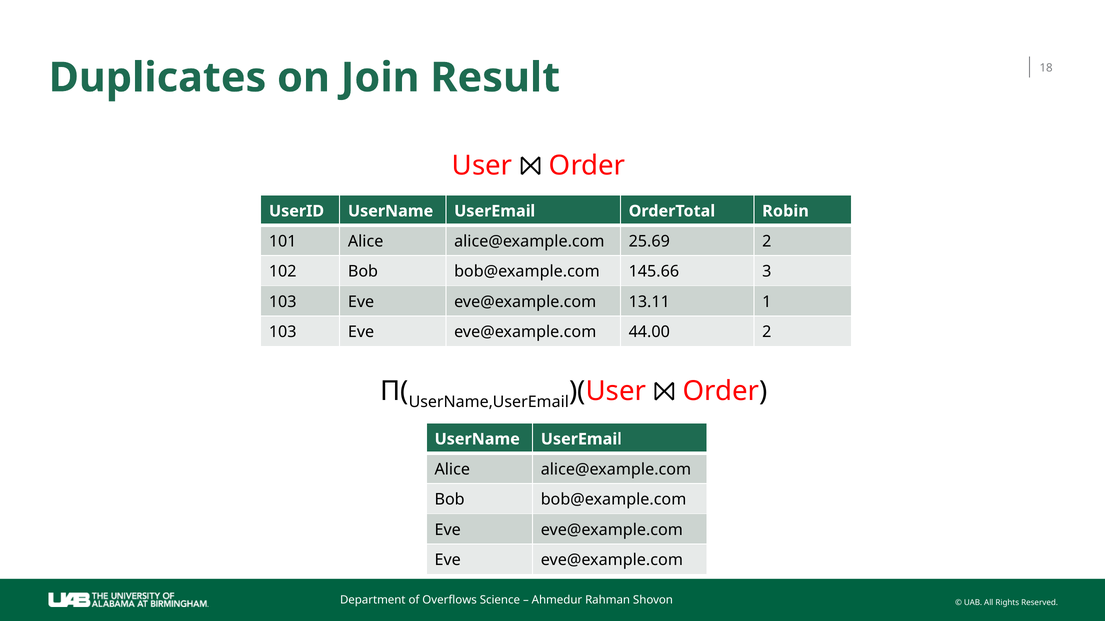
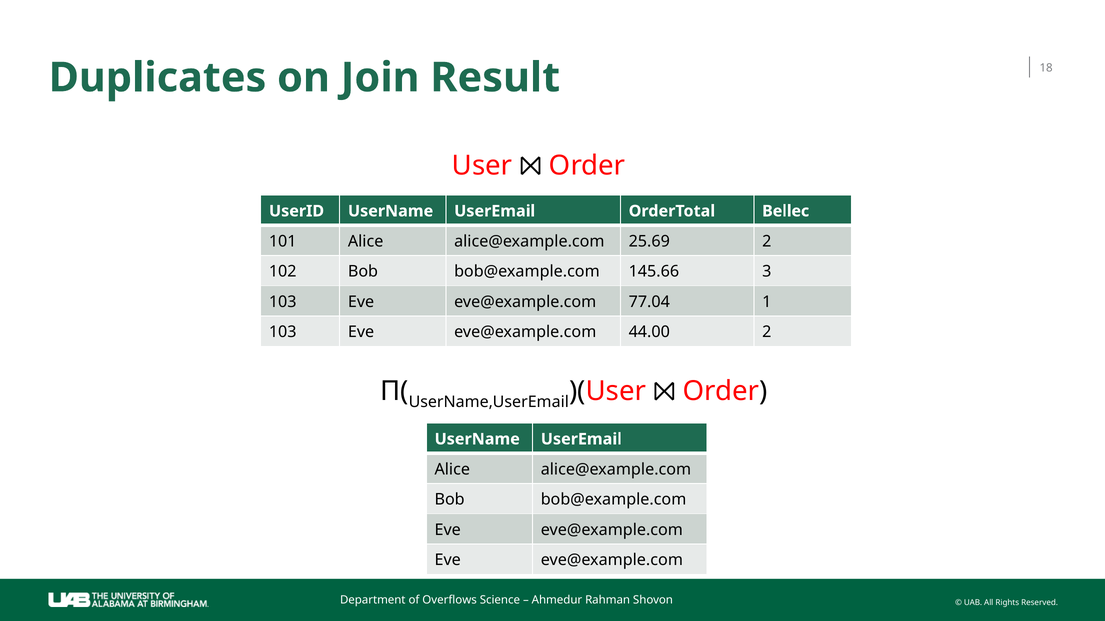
Robin: Robin -> Bellec (786, 211)
13.11: 13.11 -> 77.04 (649, 302)
